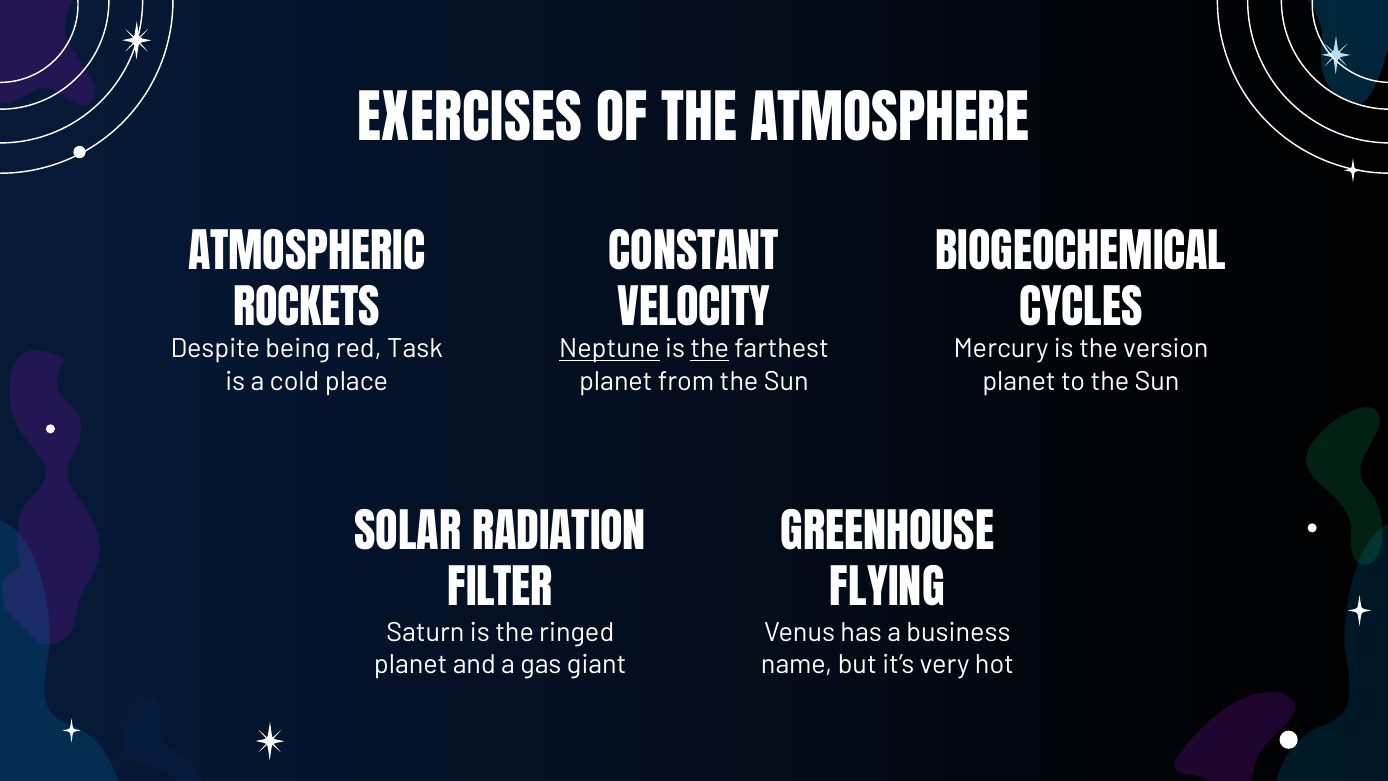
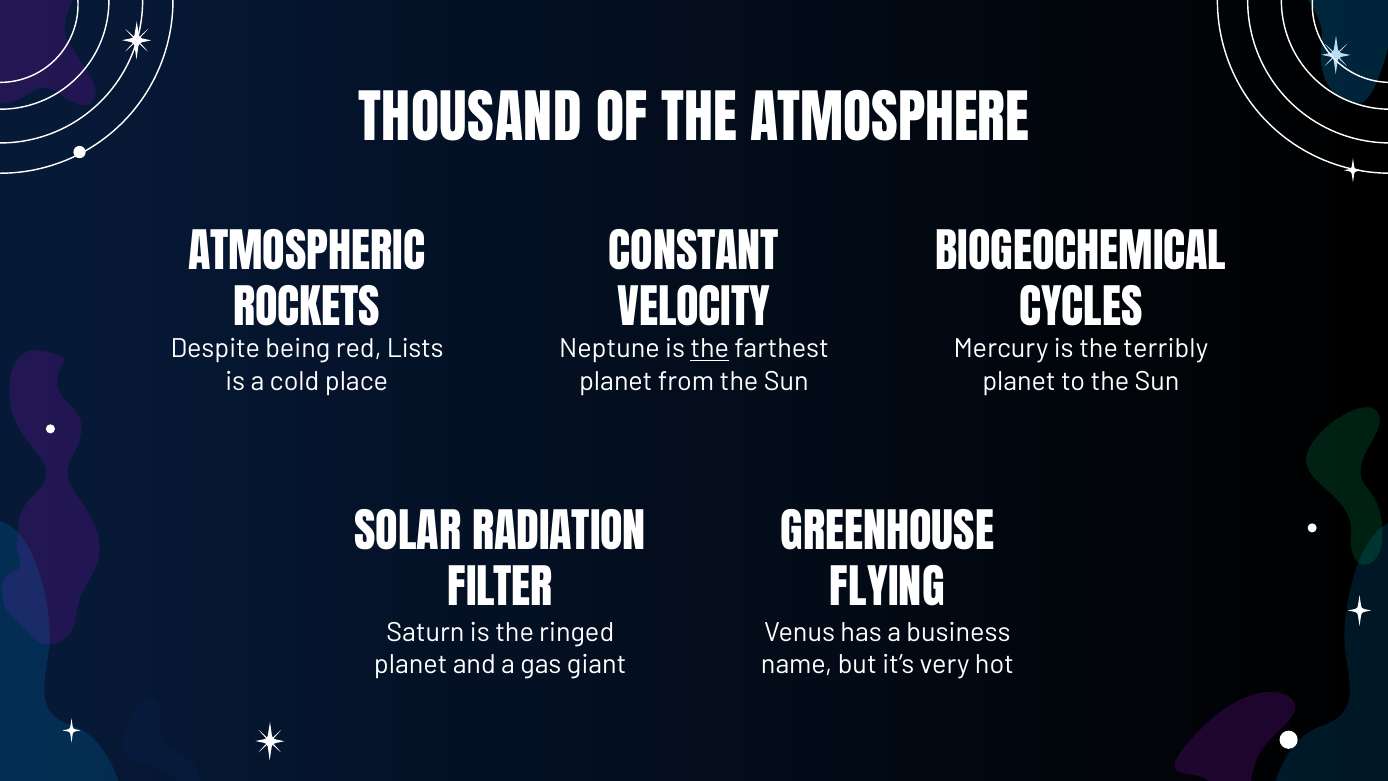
EXERCISES: EXERCISES -> THOUSAND (470, 121)
Task: Task -> Lists (415, 349)
Neptune underline: present -> none (609, 349)
version: version -> terribly (1166, 349)
